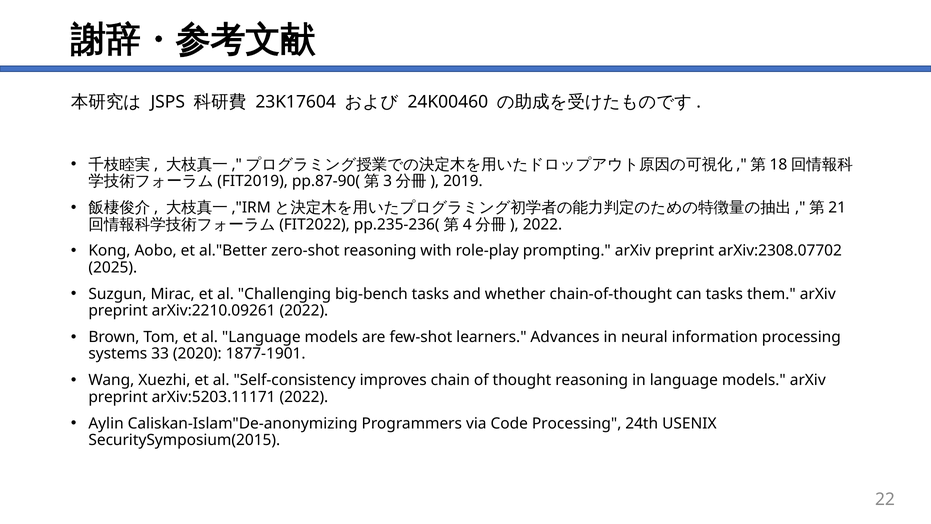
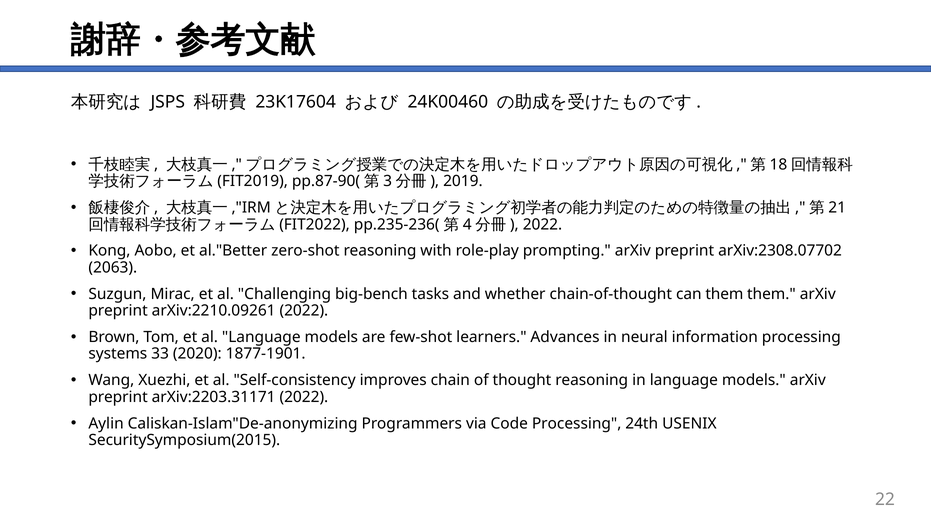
2025: 2025 -> 2063 (113, 267)
can tasks: tasks -> them (724, 294)
arXiv:5203.11171: arXiv:5203.11171 -> arXiv:2203.31171 (214, 397)
